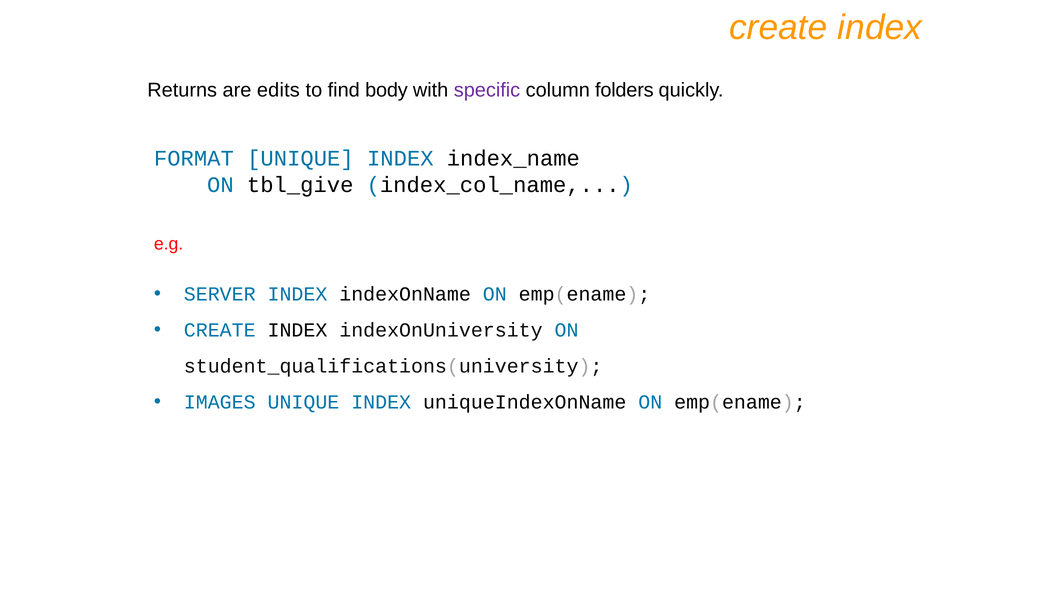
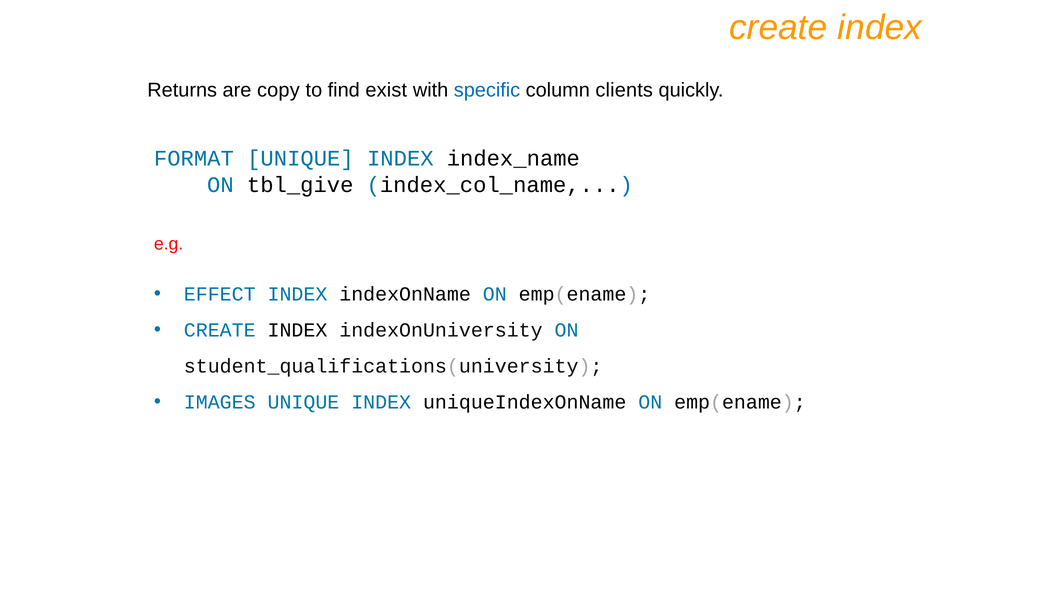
edits: edits -> copy (278, 90)
body: body -> exist (386, 90)
specific colour: purple -> blue (487, 90)
folders: folders -> clients (624, 90)
SERVER: SERVER -> EFFECT (220, 294)
